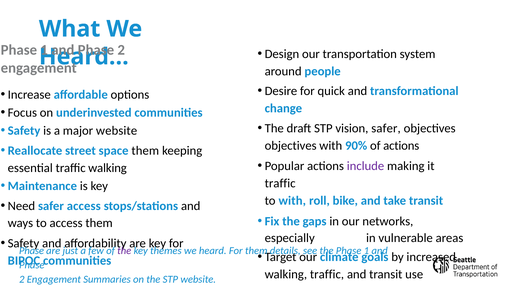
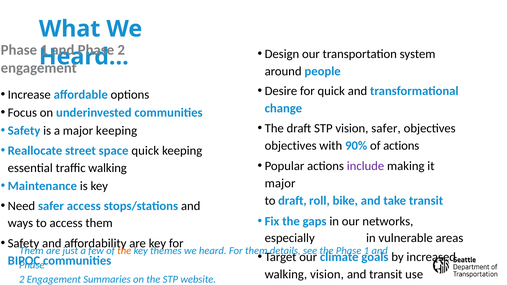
major website: website -> keeping (117, 131)
space them: them -> quick (145, 151)
traffic: traffic -> major (280, 183)
to with: with -> draft (292, 201)
Phase: Phase -> Them (31, 251)
the colour: purple -> orange (124, 251)
walking traffic: traffic -> vision (327, 275)
